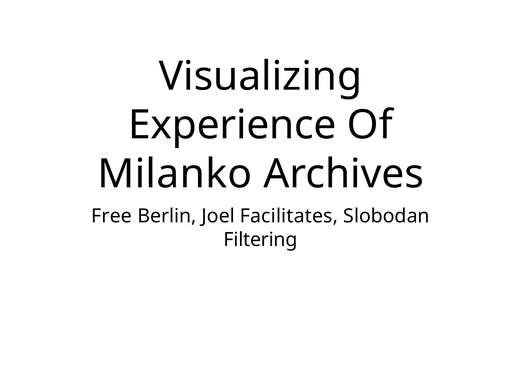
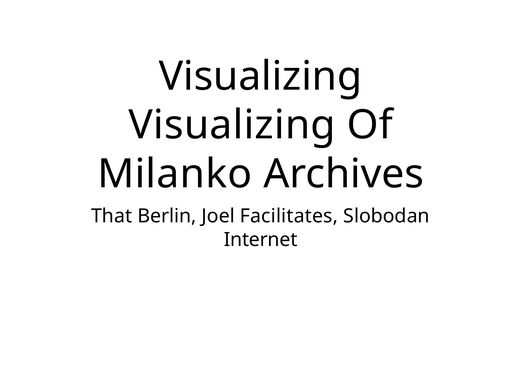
Experience: Experience -> Visualizing (232, 125)
Free: Free -> That (112, 217)
Filtering: Filtering -> Internet (261, 240)
